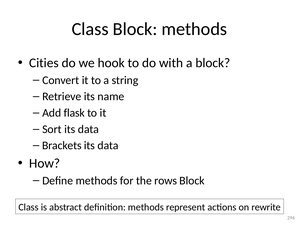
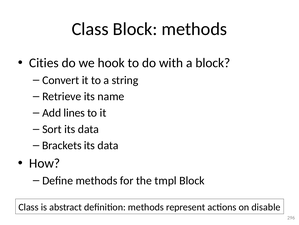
flask: flask -> lines (74, 112)
rows: rows -> tmpl (166, 180)
rewrite: rewrite -> disable (266, 206)
